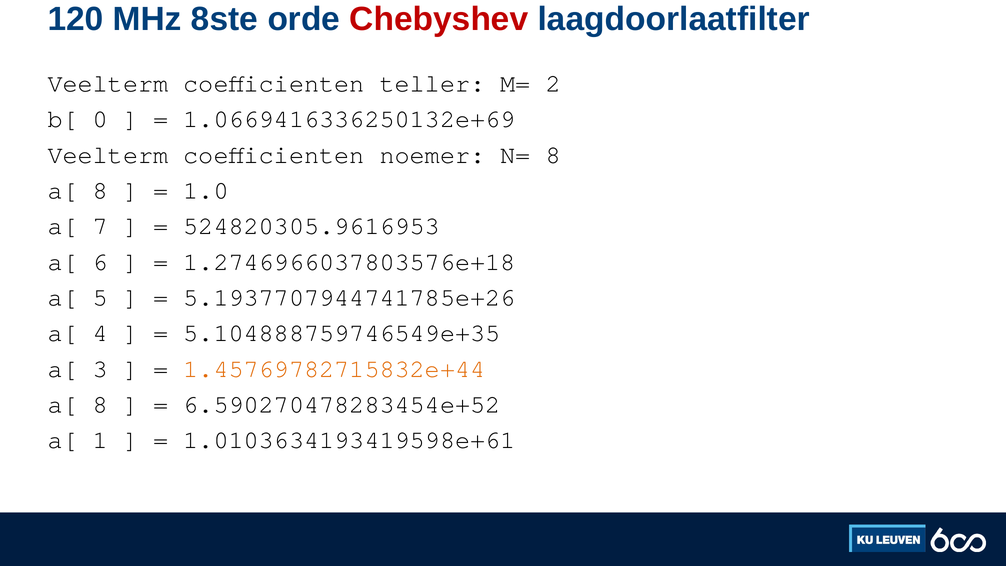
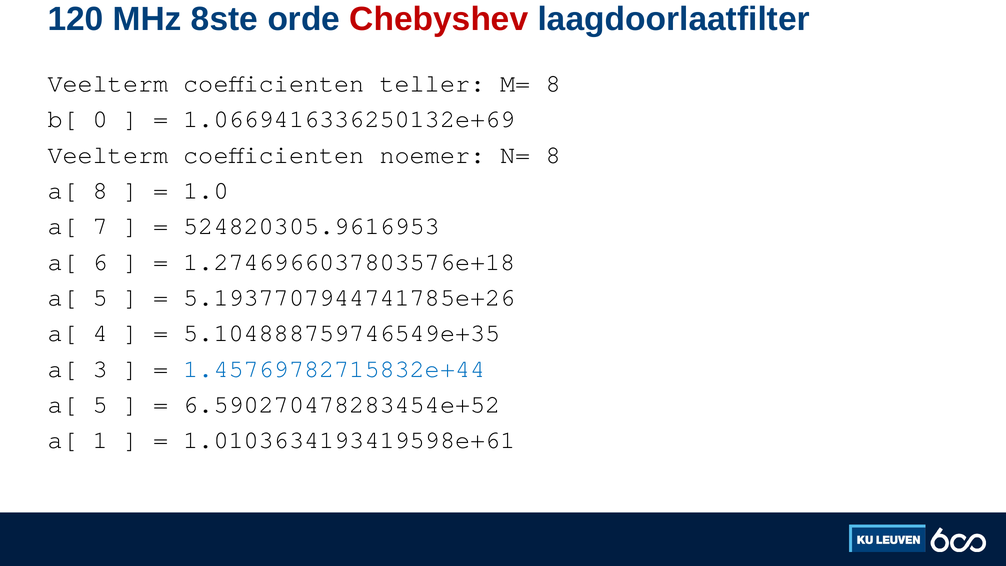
M= 2: 2 -> 8 (553, 84)
1.45769782715832e+44 colour: orange -> blue (334, 369)
8: 8 -> 5 (100, 404)
